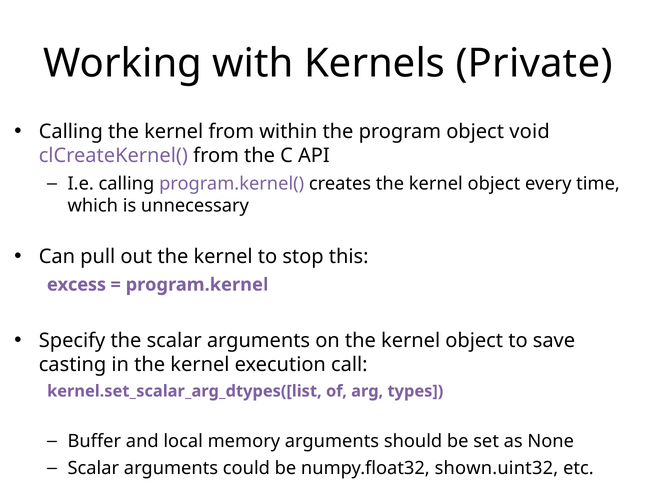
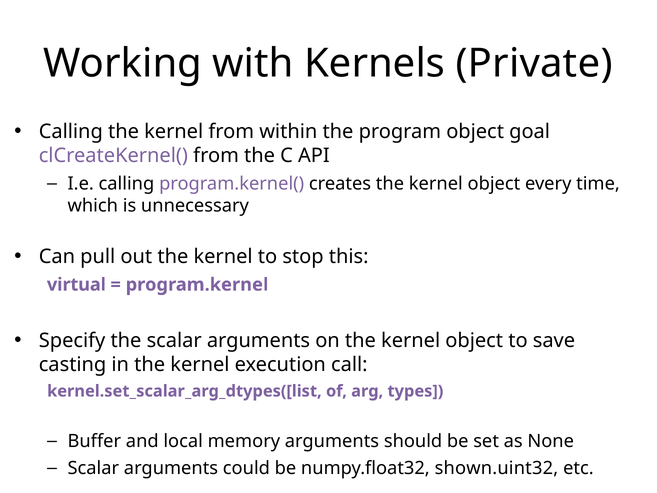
void: void -> goal (530, 132)
excess: excess -> virtual (76, 285)
